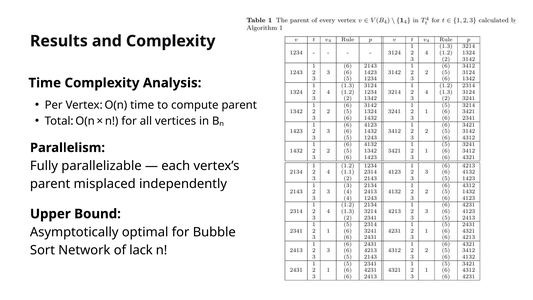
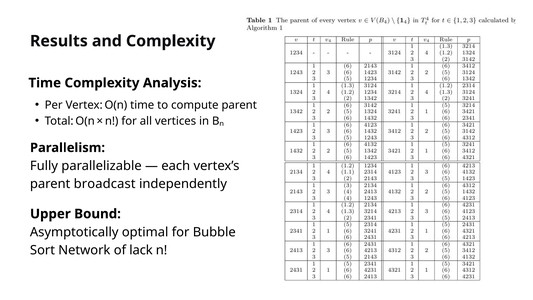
misplaced: misplaced -> broadcast (105, 184)
